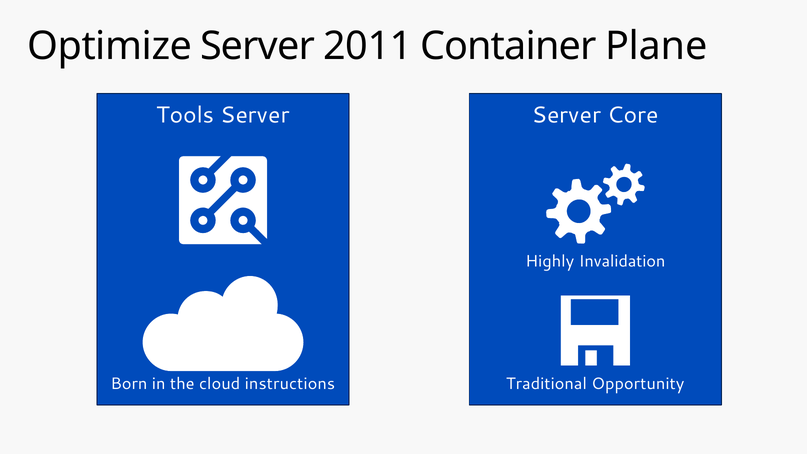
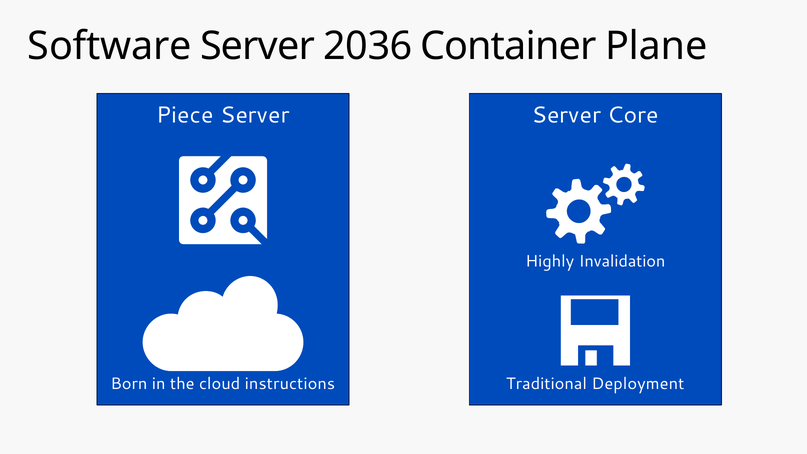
Optimize: Optimize -> Software (110, 46)
2011: 2011 -> 2036 (368, 46)
Tools: Tools -> Piece (185, 115)
Opportunity: Opportunity -> Deployment (638, 384)
